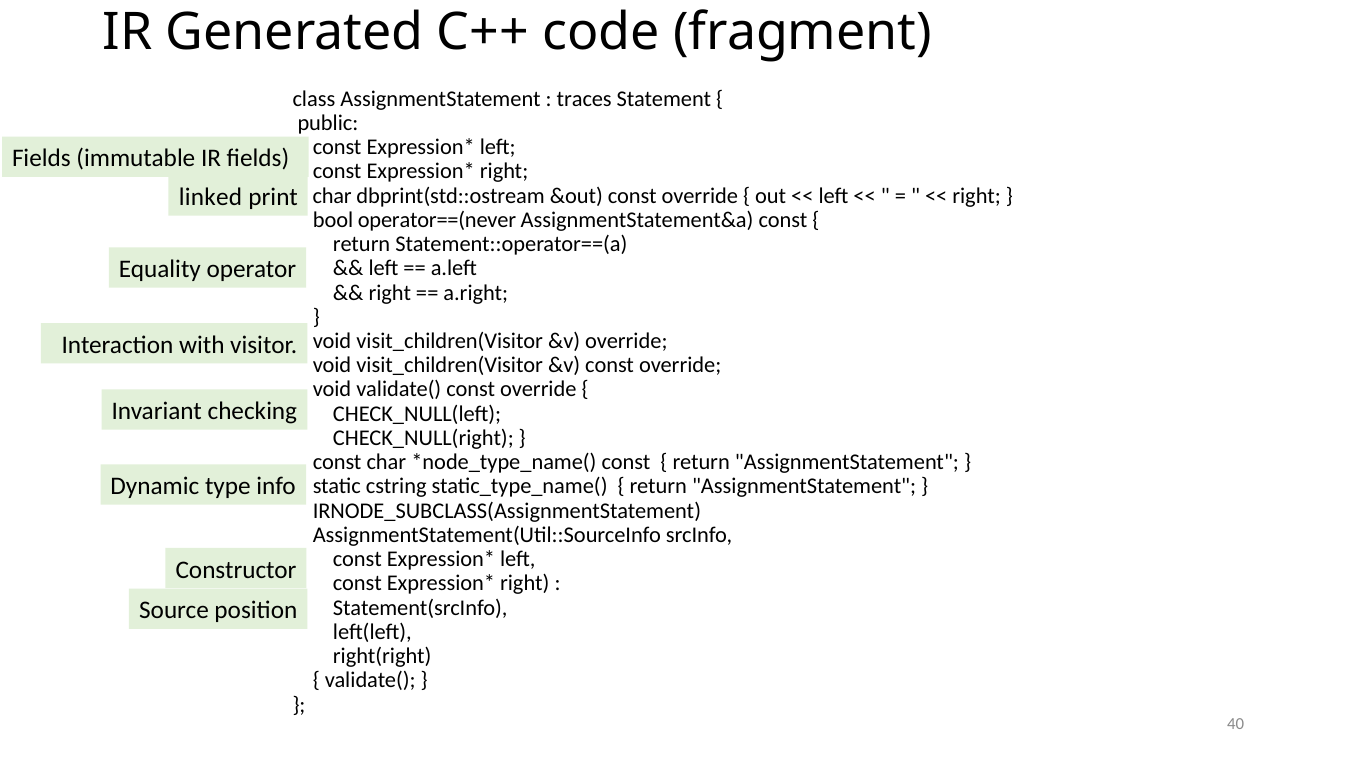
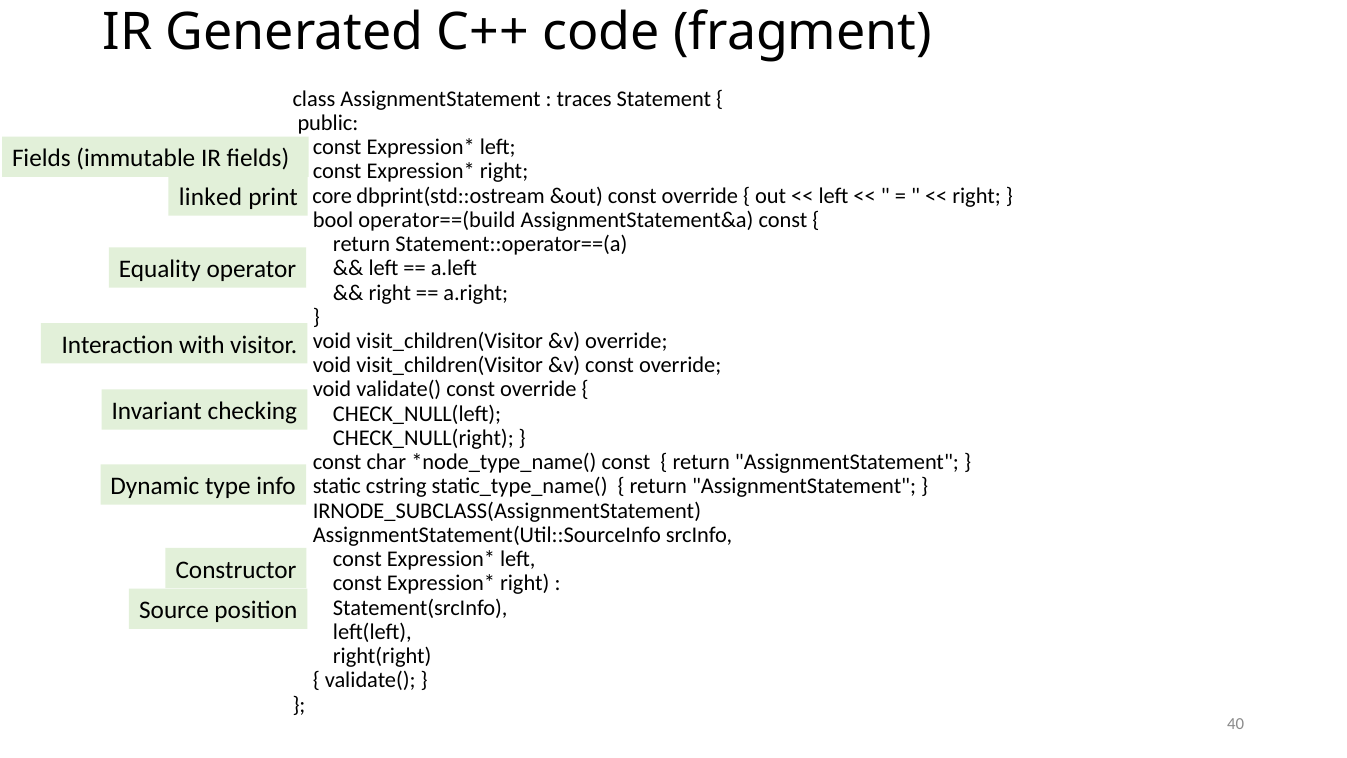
char: char -> core (332, 196)
operator==(never: operator==(never -> operator==(build (437, 220)
